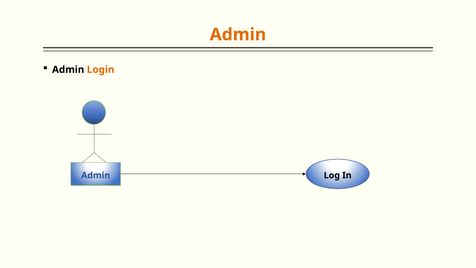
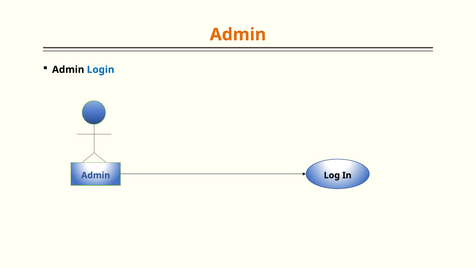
Login colour: orange -> blue (101, 70)
